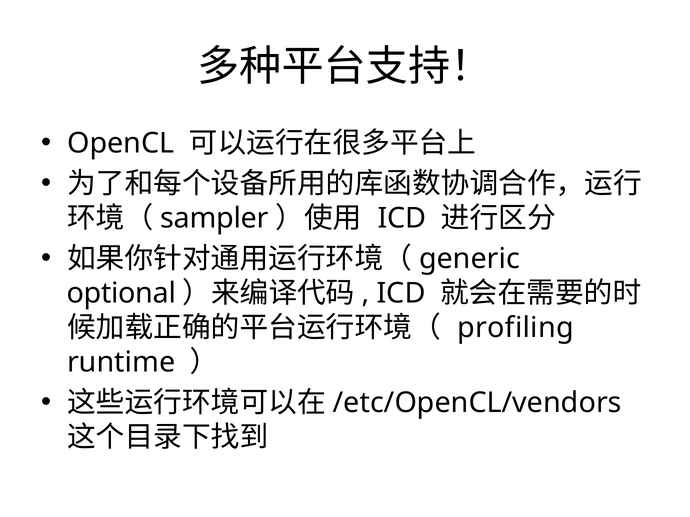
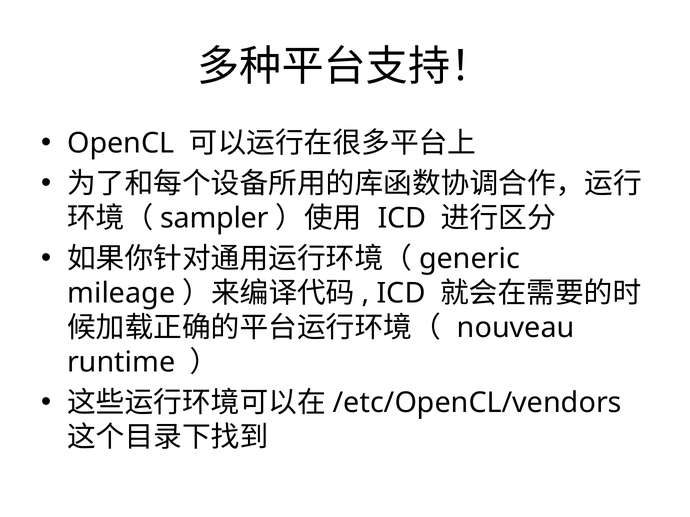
optional: optional -> mileage (121, 294)
profiling: profiling -> nouveau (516, 328)
